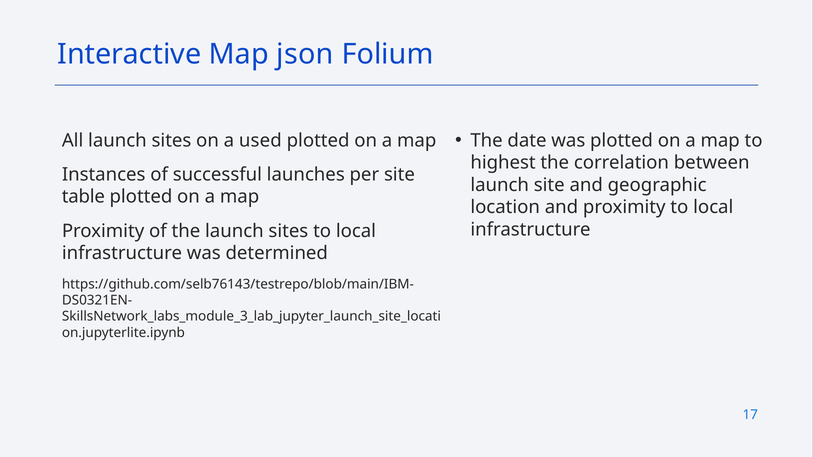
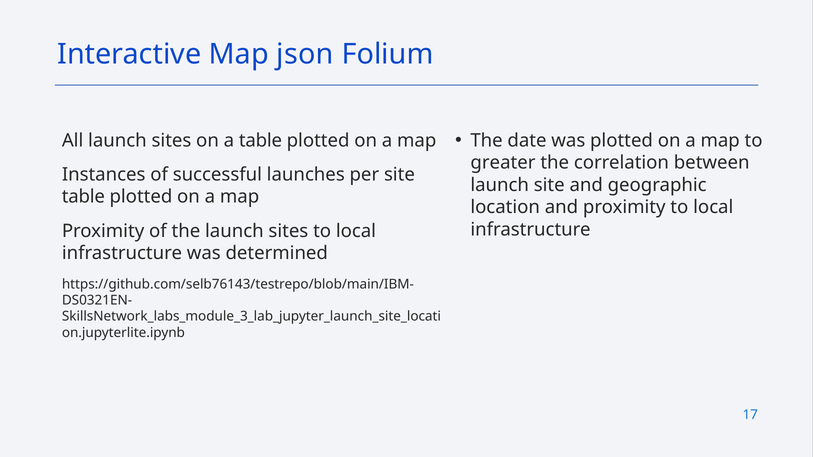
a used: used -> table (261, 140)
highest: highest -> greater (503, 163)
